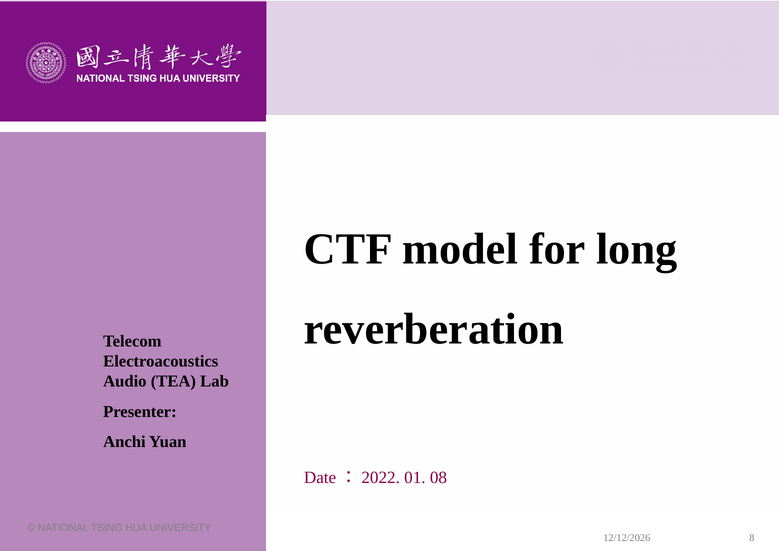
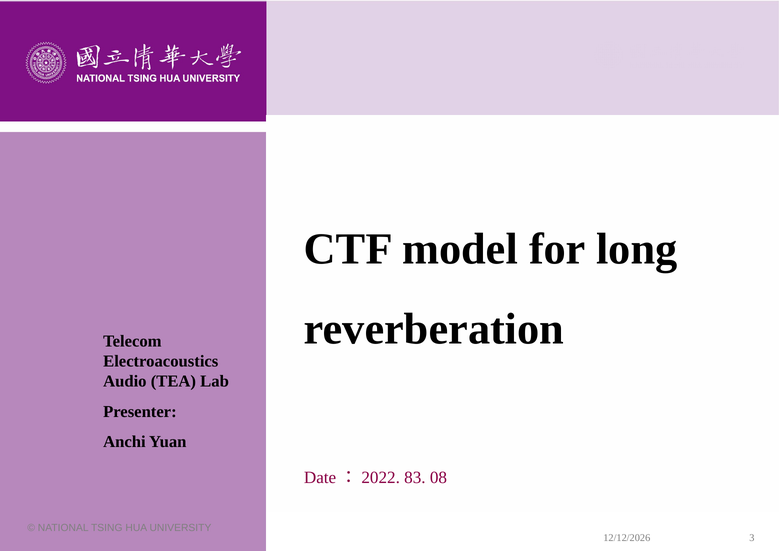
01: 01 -> 83 (415, 478)
8: 8 -> 3 (752, 538)
